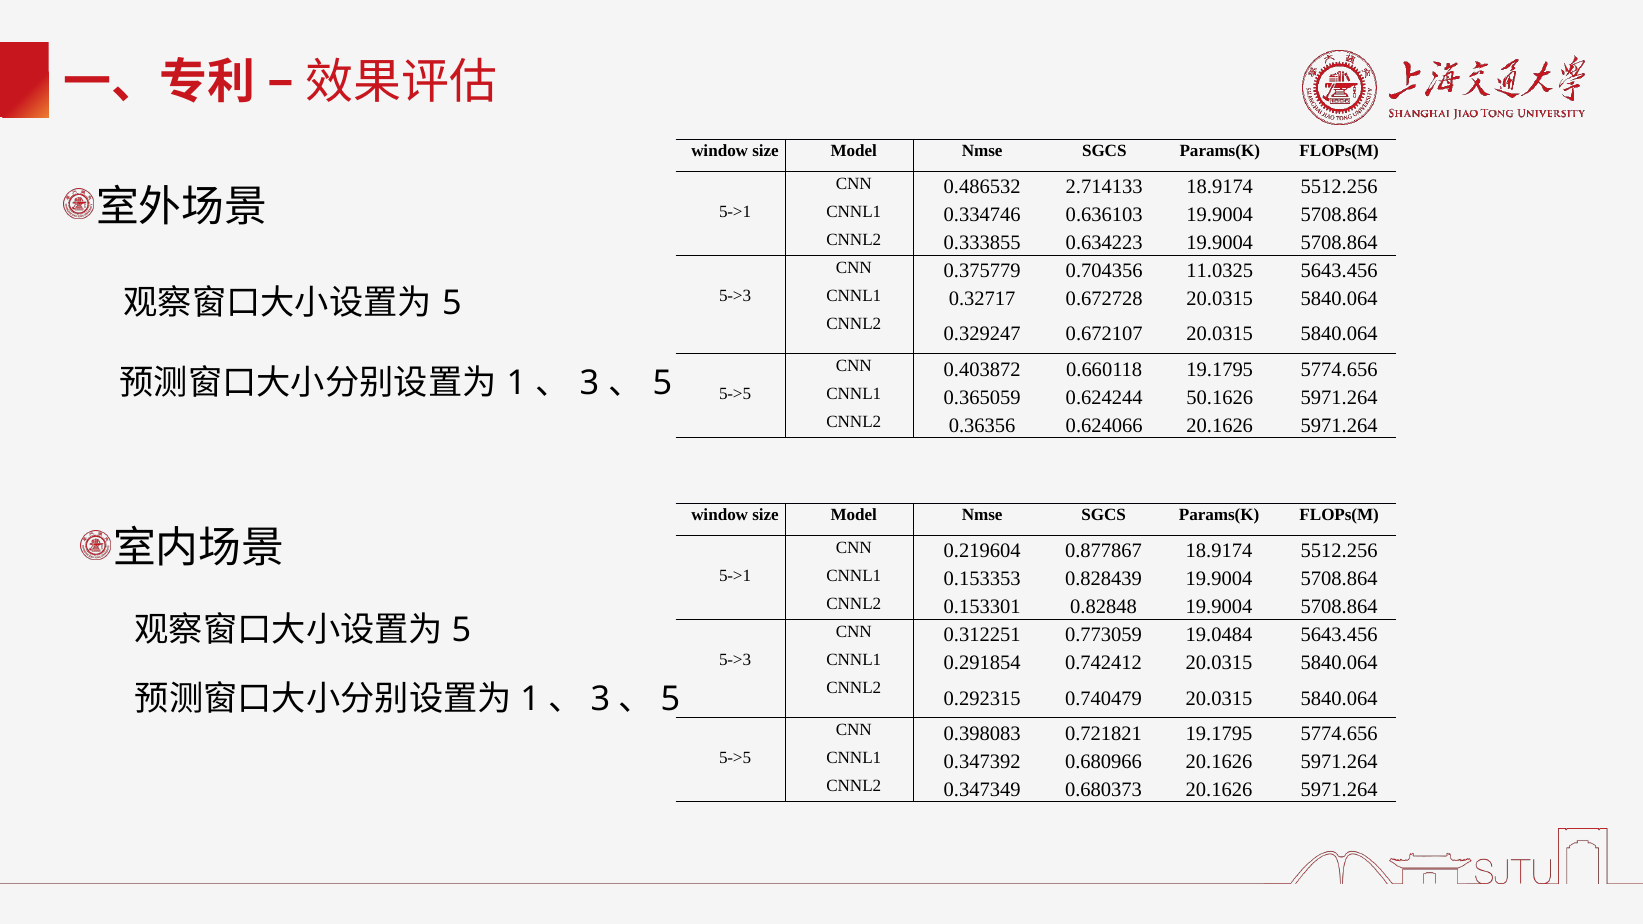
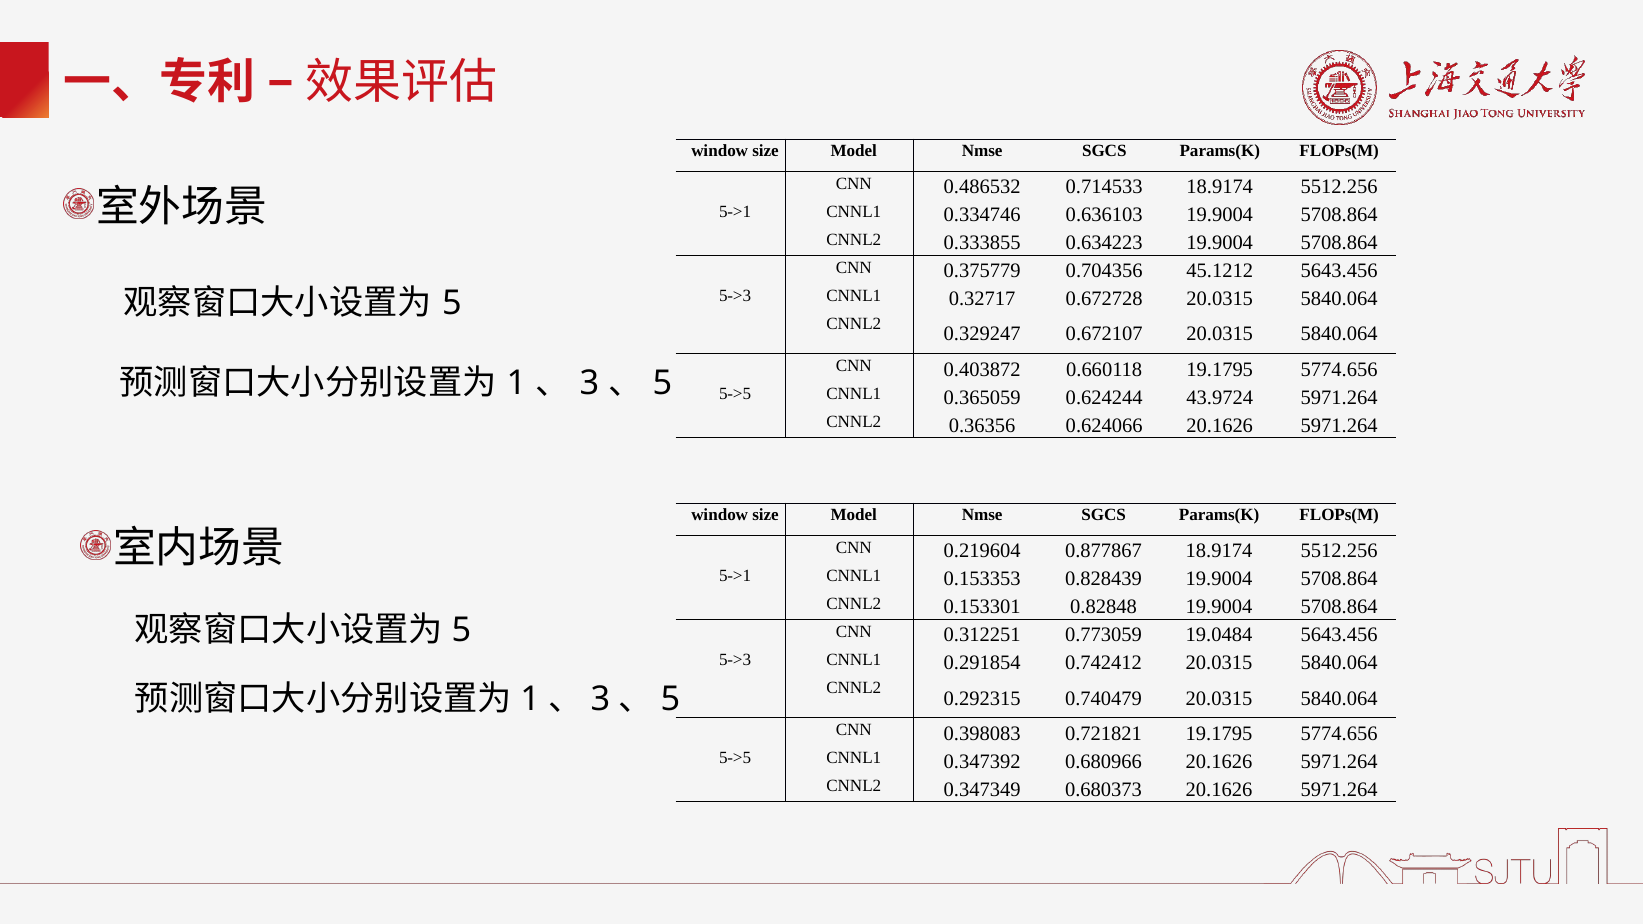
2.714133: 2.714133 -> 0.714533 (1104, 187)
11.0325: 11.0325 -> 45.1212 (1220, 271)
50.1626: 50.1626 -> 43.9724 (1220, 397)
